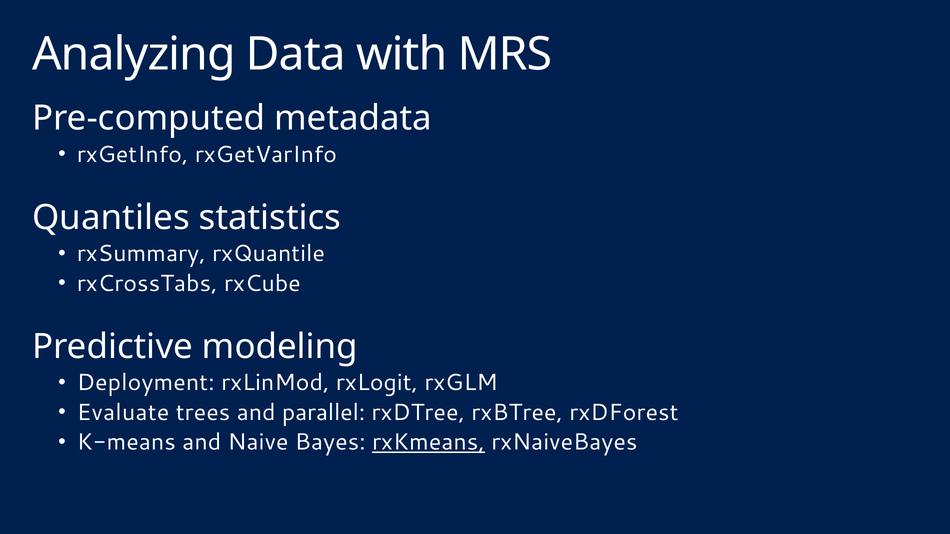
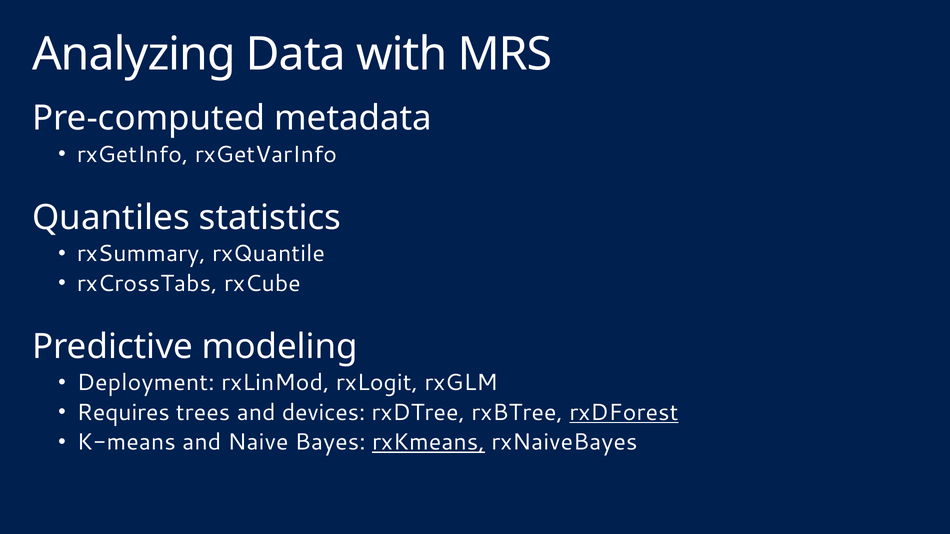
Evaluate: Evaluate -> Requires (123, 413)
parallel: parallel -> devices (324, 413)
rxDForest underline: none -> present (624, 413)
